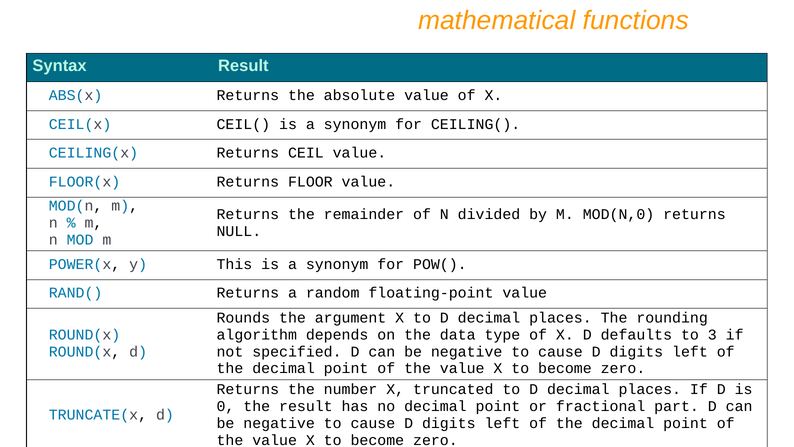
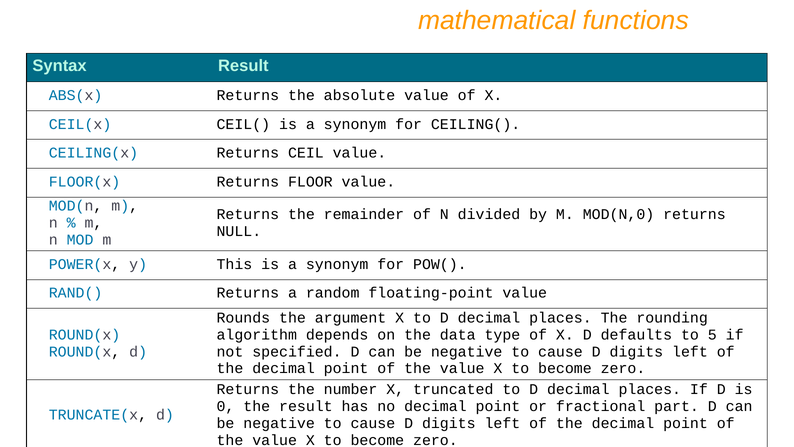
3: 3 -> 5 (712, 334)
